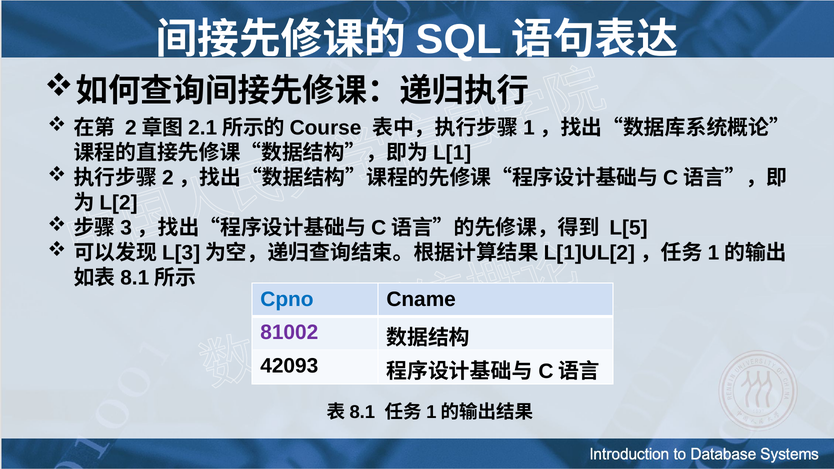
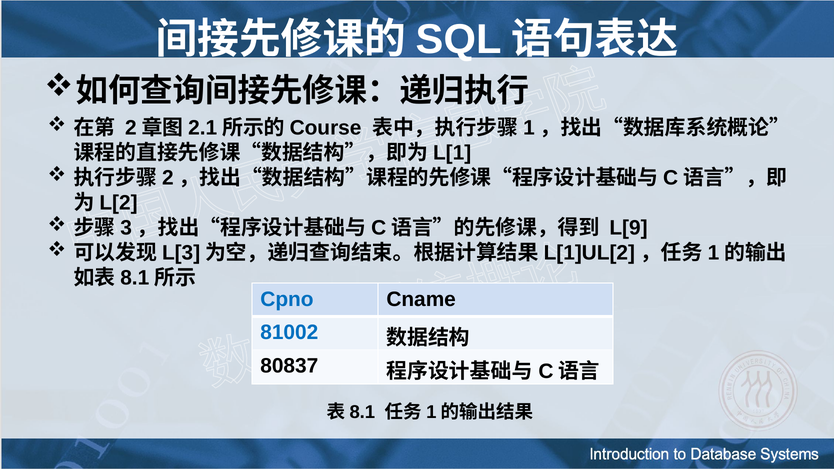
L[5: L[5 -> L[9 (628, 228)
81002 colour: purple -> blue (289, 333)
42093: 42093 -> 80837 (289, 366)
